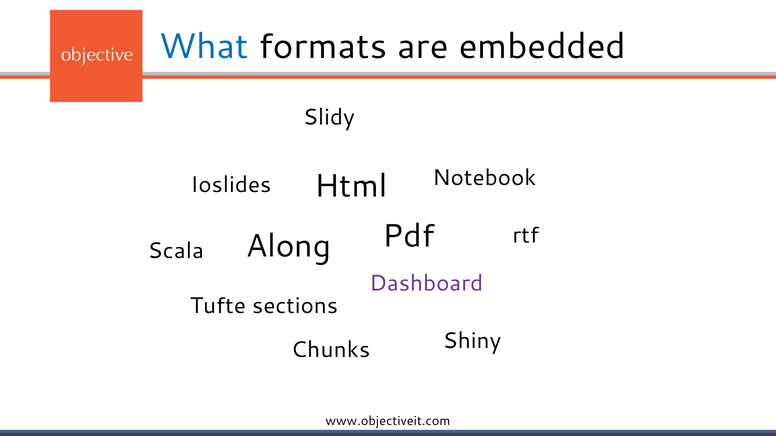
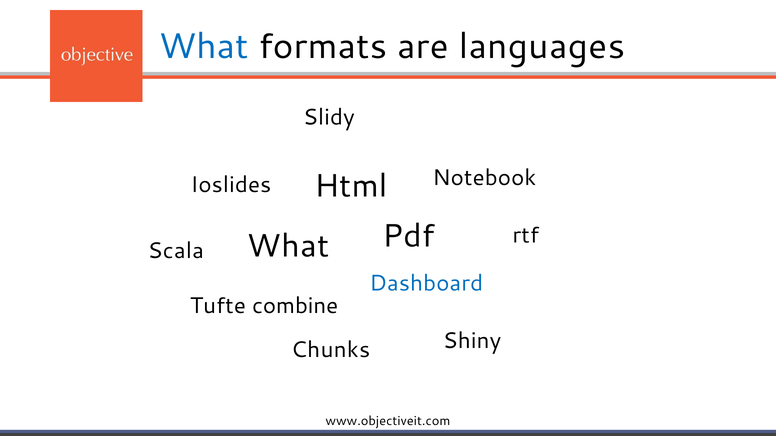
embedded: embedded -> languages (542, 47)
Along: Along -> What (288, 246)
Dashboard colour: purple -> blue (426, 284)
sections: sections -> combine (295, 306)
